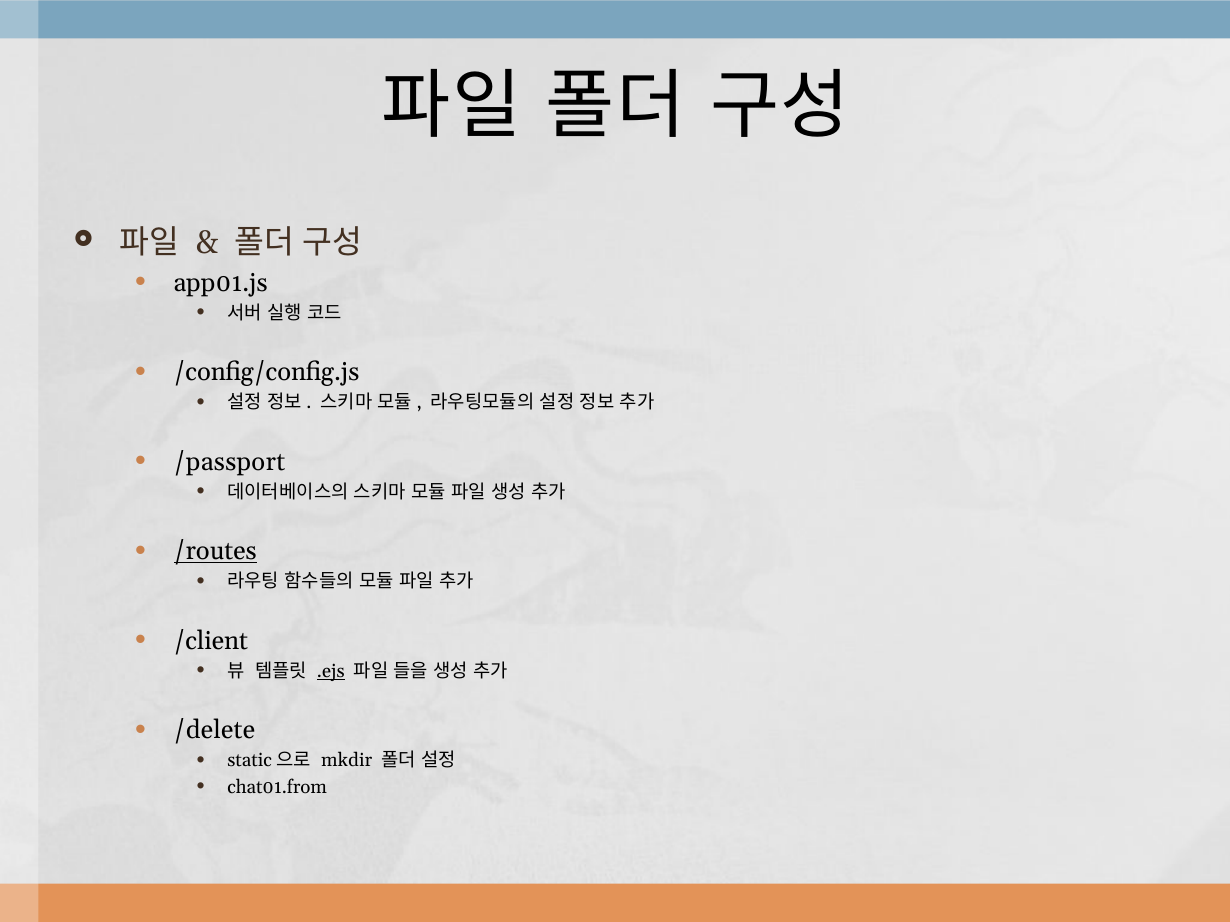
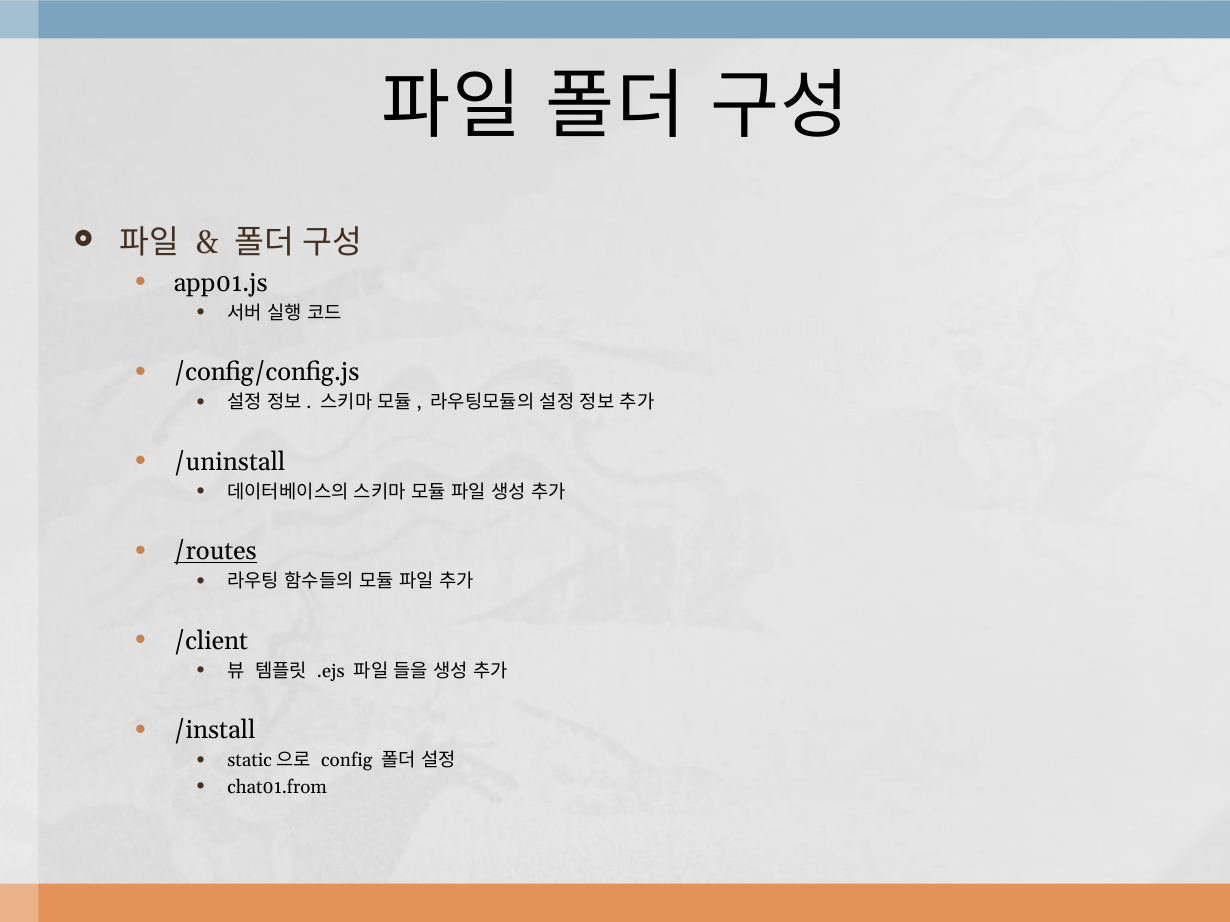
/passport: /passport -> /uninstall (230, 462)
.ejs underline: present -> none (331, 672)
/delete: /delete -> /install (215, 731)
mkdir: mkdir -> config (347, 761)
